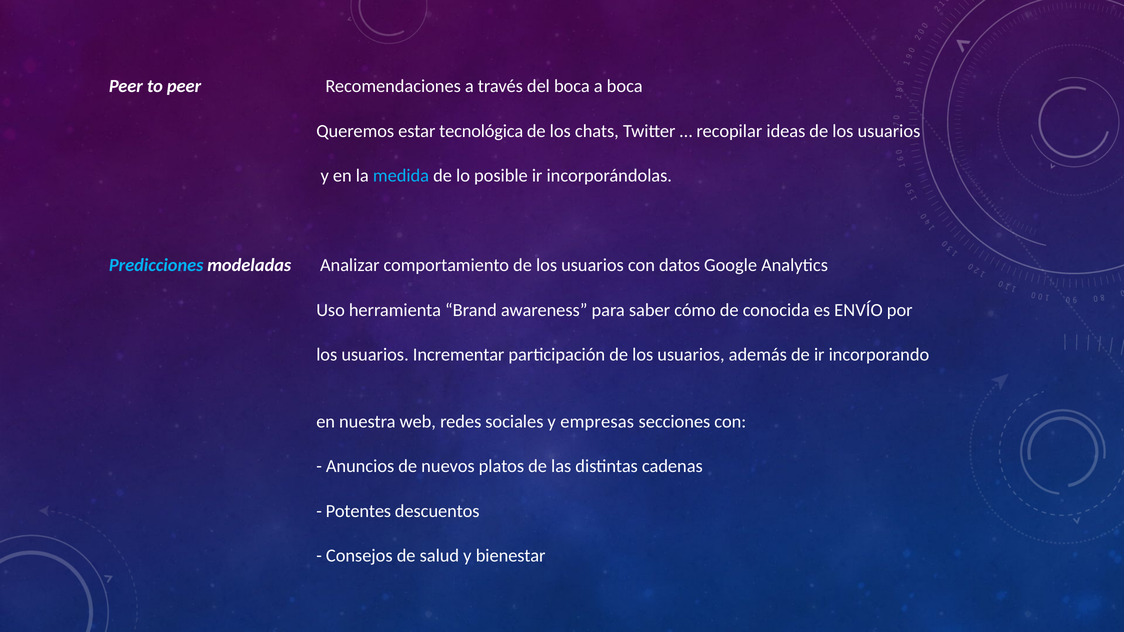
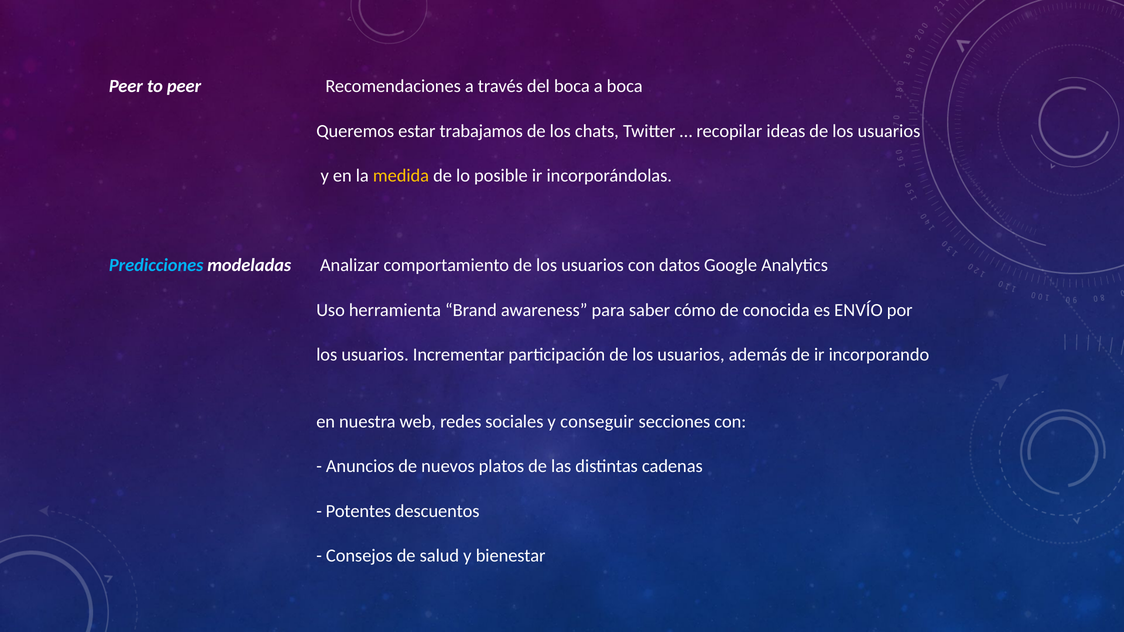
tecnológica: tecnológica -> trabajamos (481, 131)
medida colour: light blue -> yellow (401, 176)
empresas: empresas -> conseguir (597, 422)
